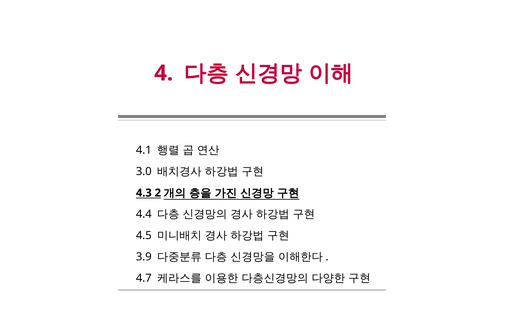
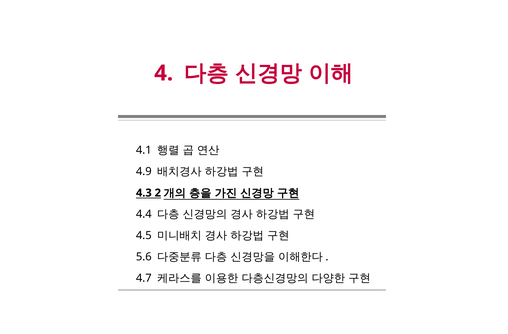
3.0: 3.0 -> 4.9 (144, 171)
3.9: 3.9 -> 5.6 (144, 256)
